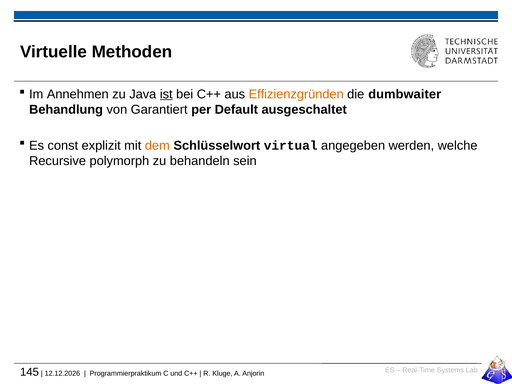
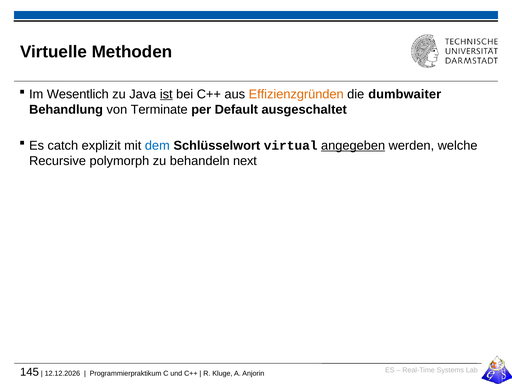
Annehmen: Annehmen -> Wesentlich (78, 94)
Garantiert: Garantiert -> Terminate (159, 110)
const: const -> catch (63, 145)
dem colour: orange -> blue (157, 145)
angegeben underline: none -> present (353, 145)
sein: sein -> next (245, 161)
